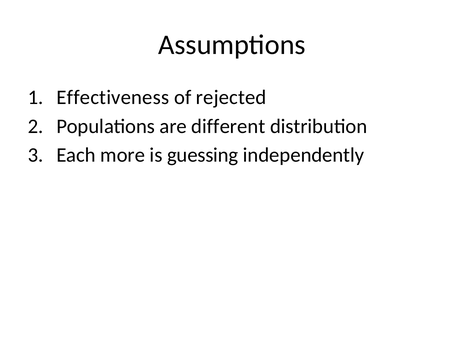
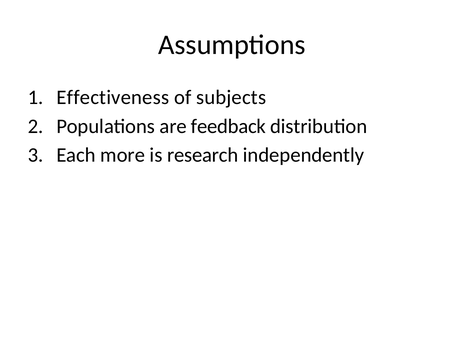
rejected: rejected -> subjects (231, 97)
different: different -> feedback (228, 126)
guessing: guessing -> research (203, 155)
